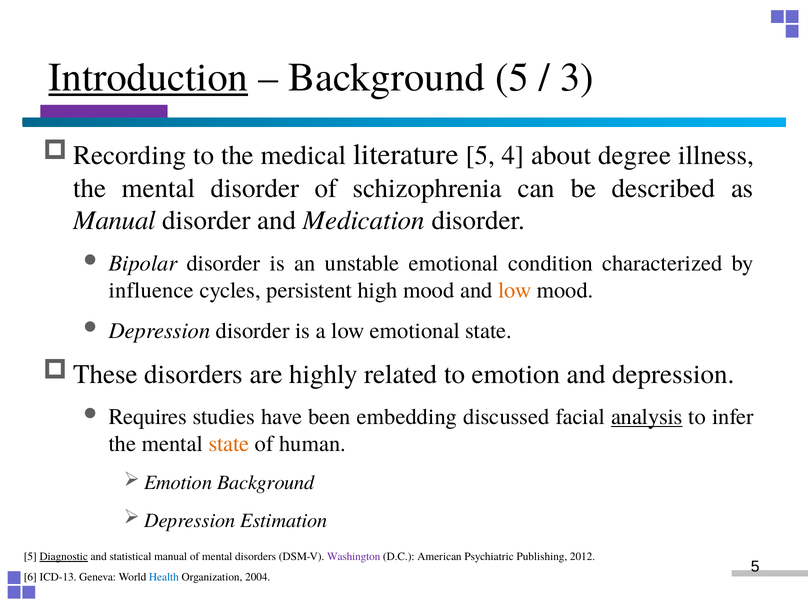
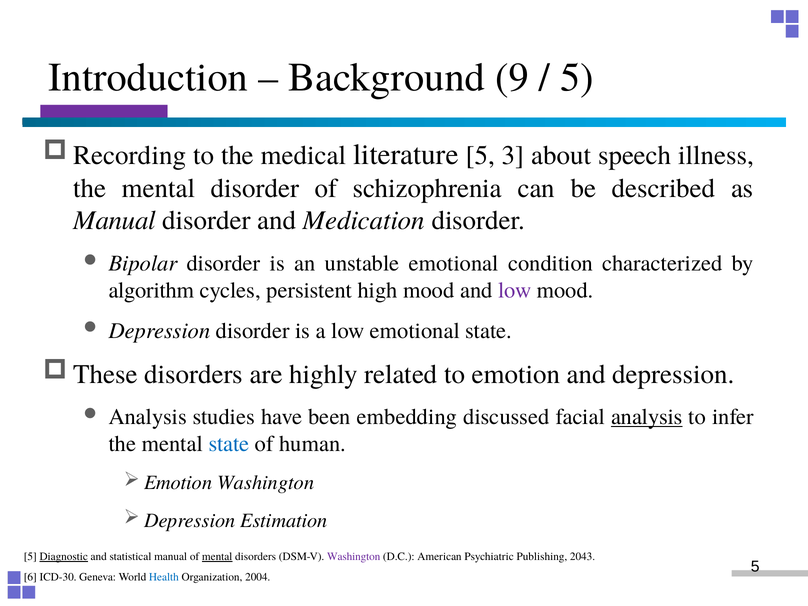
Introduction underline: present -> none (148, 78)
Background 5: 5 -> 9 (512, 78)
3: 3 -> 5 (577, 78)
4: 4 -> 3 (513, 156)
degree: degree -> speech (635, 156)
influence: influence -> algorithm (151, 290)
low colour: orange -> purple (515, 290)
Requires: Requires -> Analysis (148, 417)
state colour: orange -> blue (229, 444)
Emotion Background: Background -> Washington (266, 483)
mental underline: none -> present (217, 557)
2012: 2012 -> 2043 (583, 557)
ICD-13: ICD-13 -> ICD-30 (58, 577)
